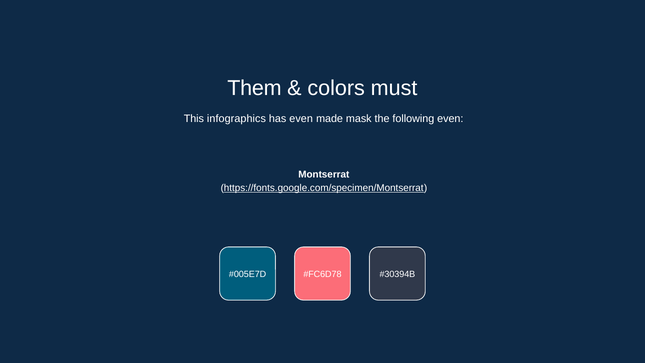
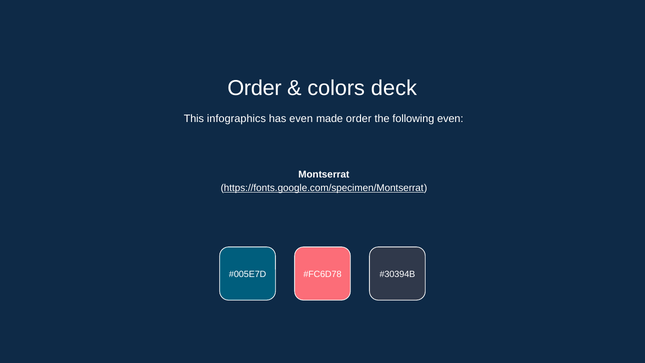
Them: Them -> Order (254, 88)
must: must -> deck (394, 88)
made mask: mask -> order (359, 118)
